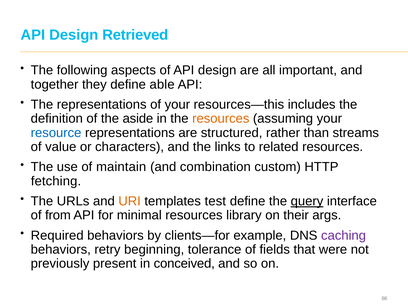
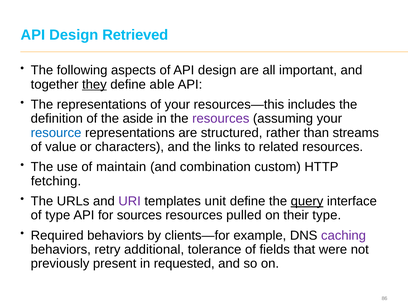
they underline: none -> present (94, 84)
resources colour: orange -> purple (221, 119)
URI colour: orange -> purple (130, 201)
test: test -> unit (215, 201)
of from: from -> type (58, 215)
minimal: minimal -> sources (139, 215)
library: library -> pulled (244, 215)
their args: args -> type (327, 215)
beginning: beginning -> additional (154, 250)
conceived: conceived -> requested (184, 264)
